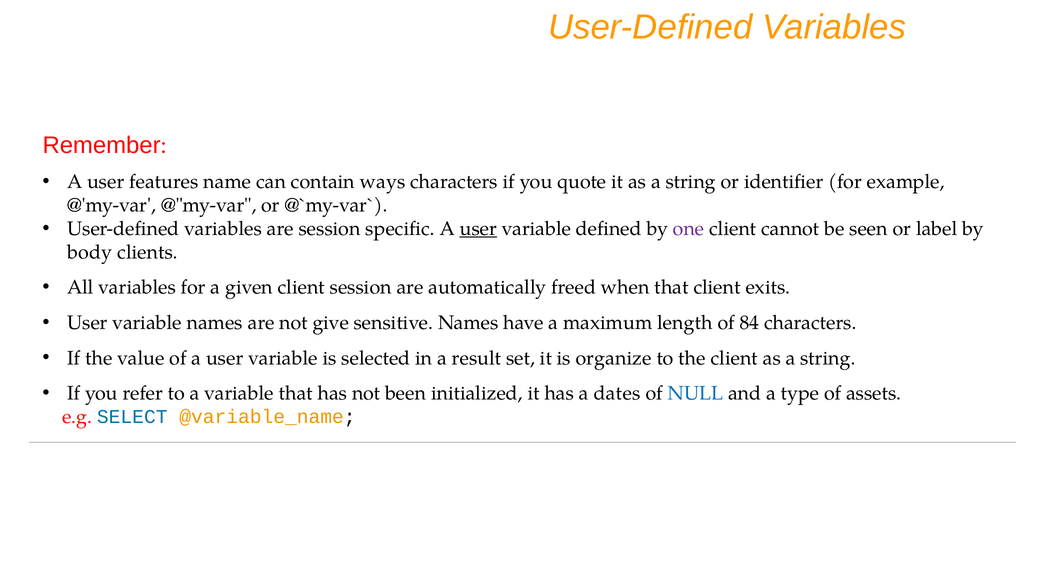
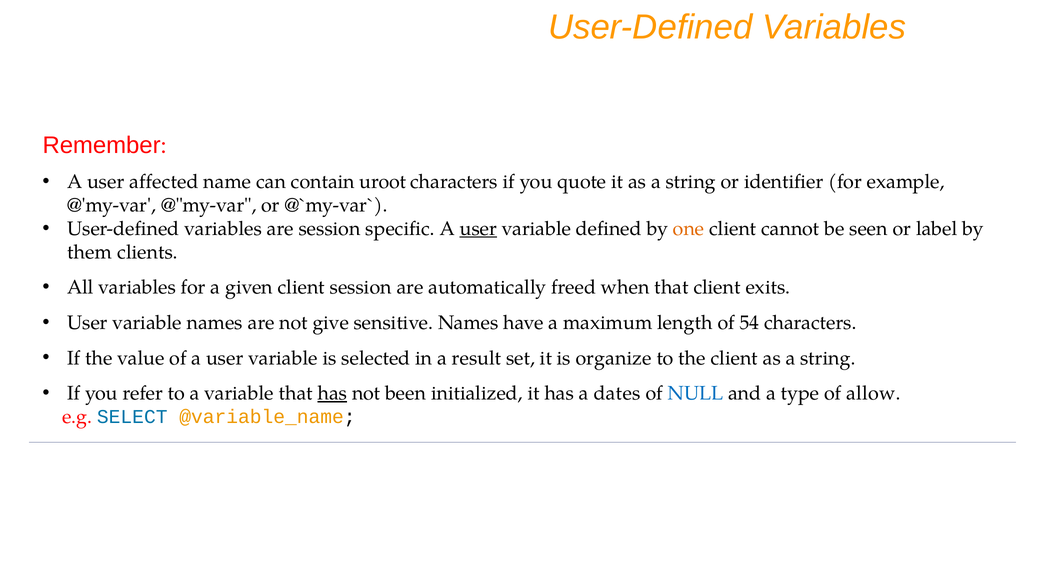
features: features -> affected (164, 182)
ways: ways -> uroot (383, 182)
one colour: purple -> orange (689, 229)
body: body -> them (90, 252)
84: 84 -> 54 (749, 323)
has underline: none -> present (332, 393)
assets: assets -> allow (874, 393)
